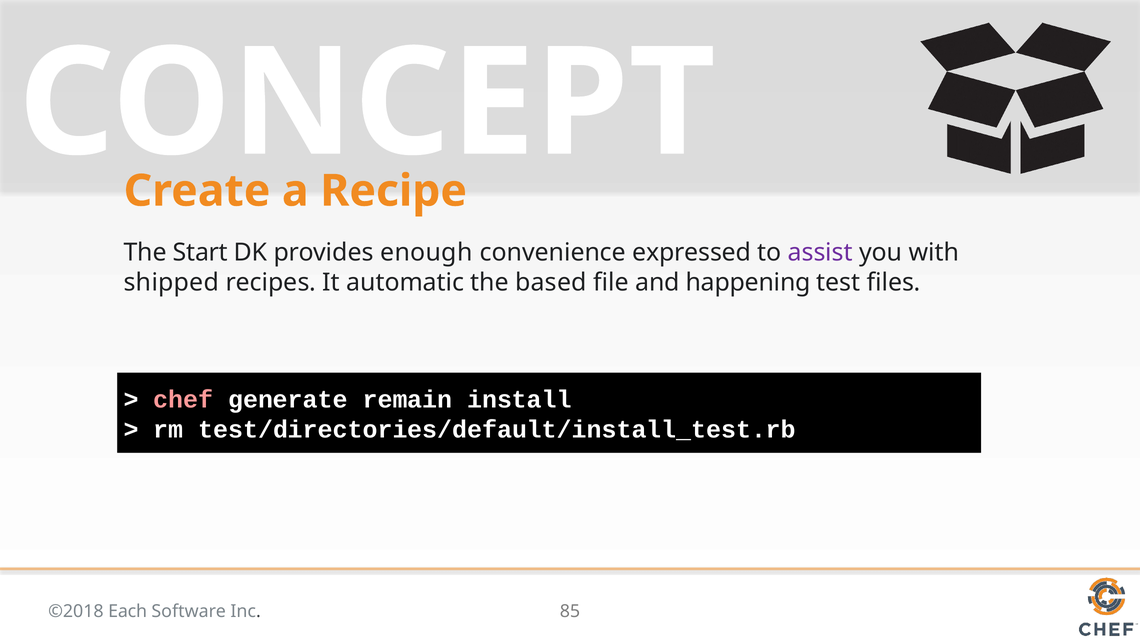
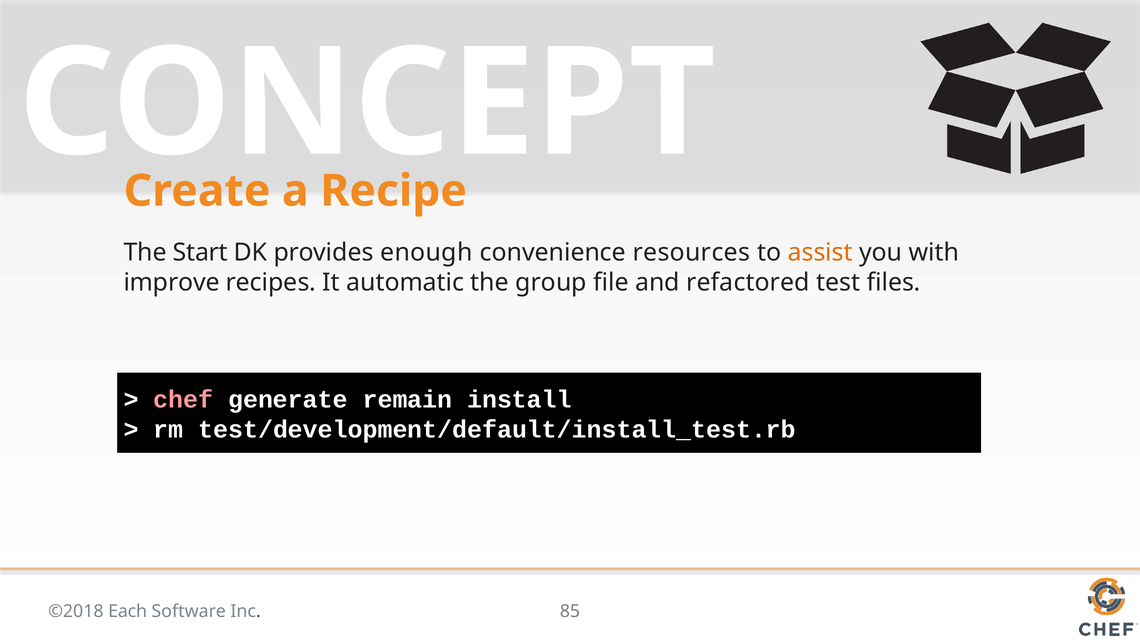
expressed: expressed -> resources (691, 253)
assist colour: purple -> orange (820, 253)
shipped: shipped -> improve (172, 282)
based: based -> group (551, 282)
happening: happening -> refactored (748, 282)
test/directories/default/install_test.rb: test/directories/default/install_test.rb -> test/development/default/install_test.rb (497, 430)
